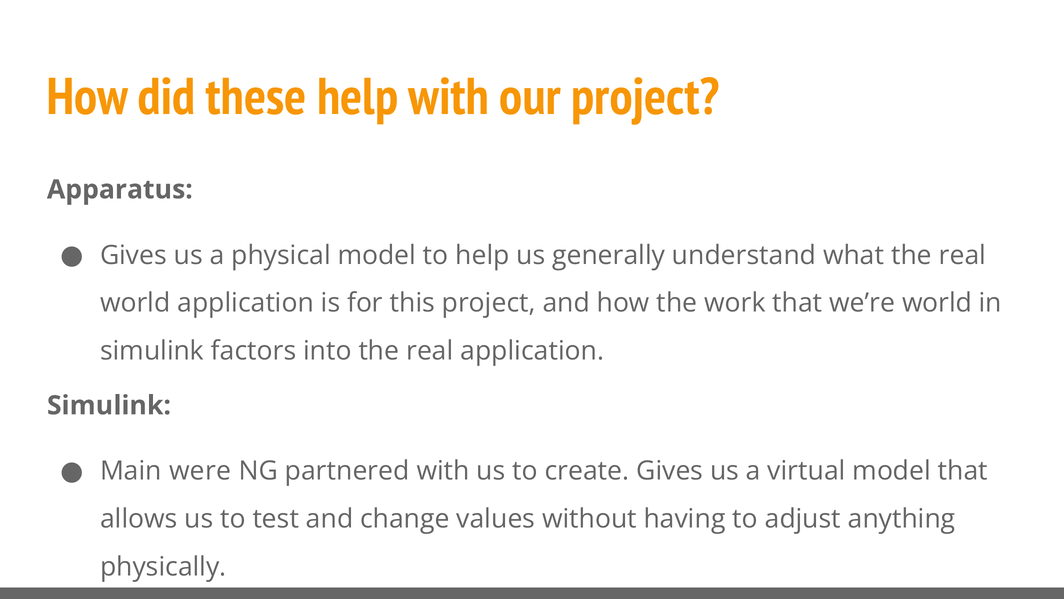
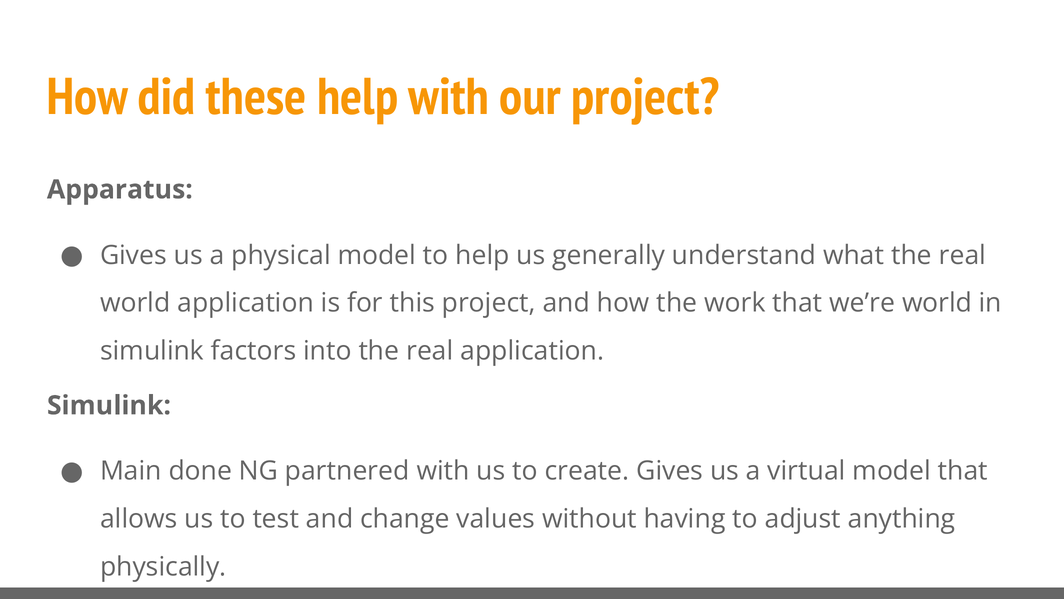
were: were -> done (200, 471)
